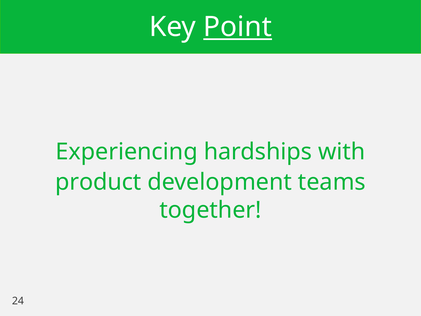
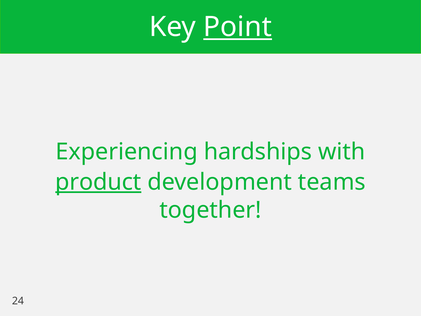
product underline: none -> present (98, 182)
